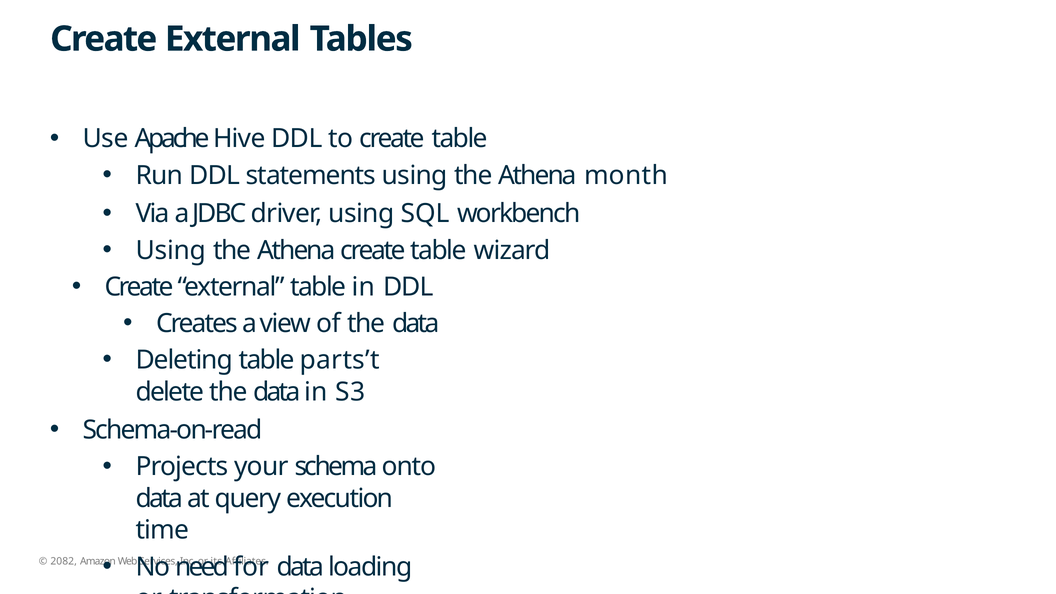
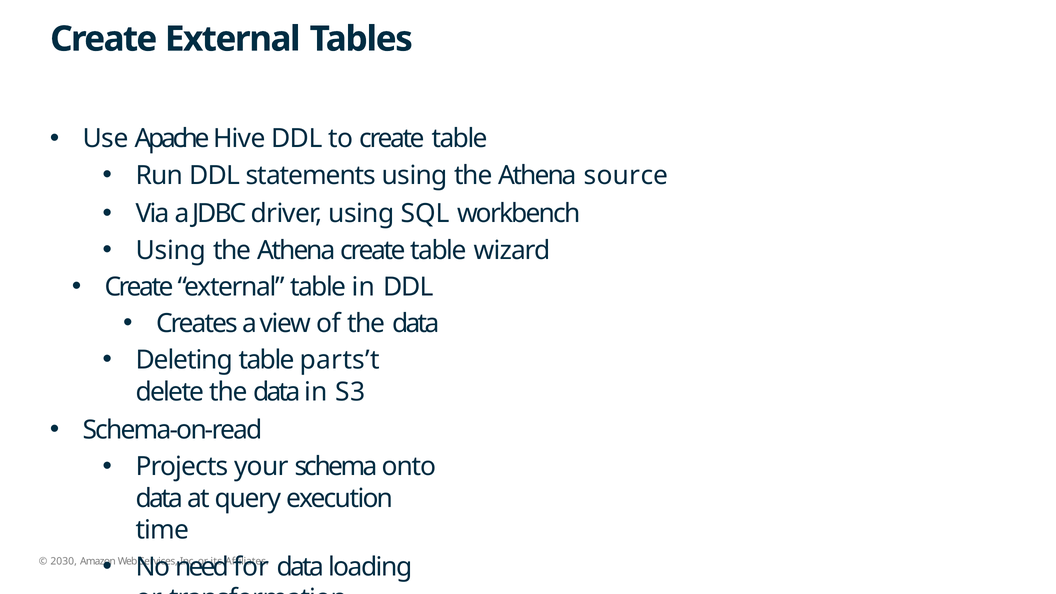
month: month -> source (626, 175)
2082: 2082 -> 2030 (64, 562)
